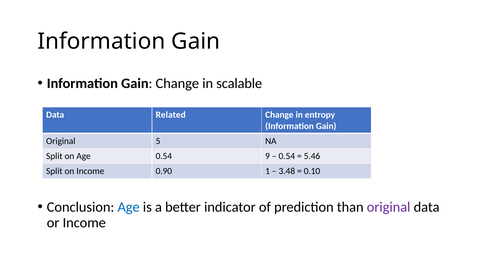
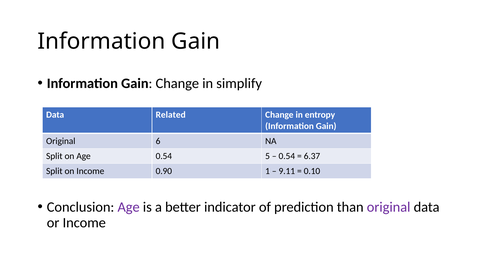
scalable: scalable -> simplify (239, 83)
5: 5 -> 6 (158, 141)
9: 9 -> 5 (268, 156)
5.46: 5.46 -> 6.37 (312, 156)
3.48: 3.48 -> 9.11 (287, 171)
Age colour: blue -> purple (129, 207)
